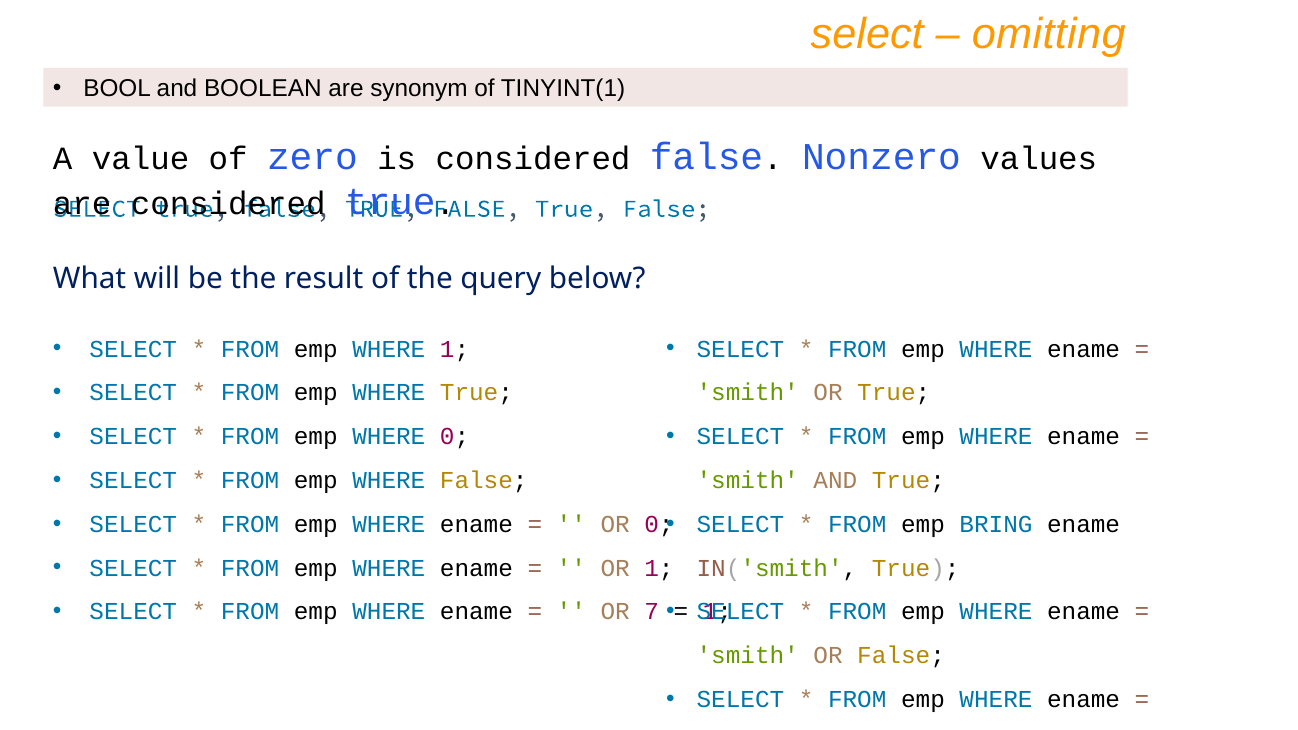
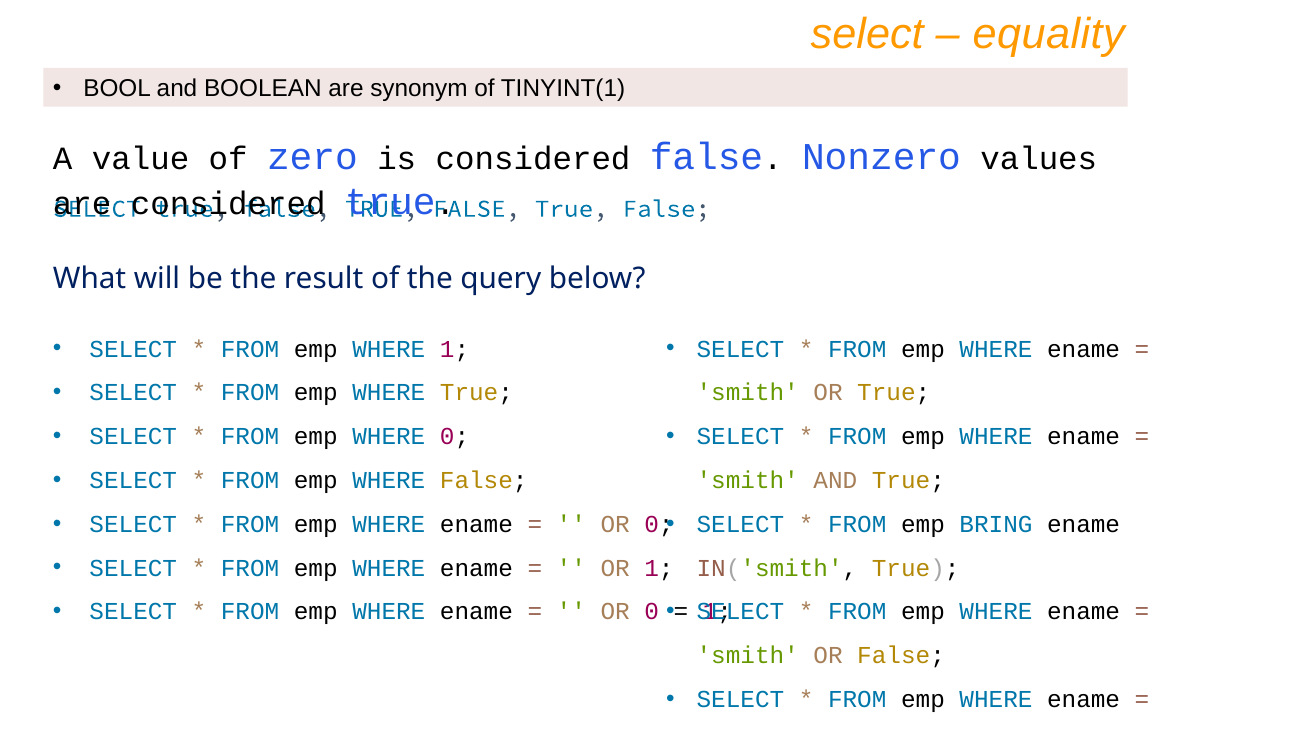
omitting: omitting -> equality (1049, 34)
7: 7 -> 0 (652, 612)
